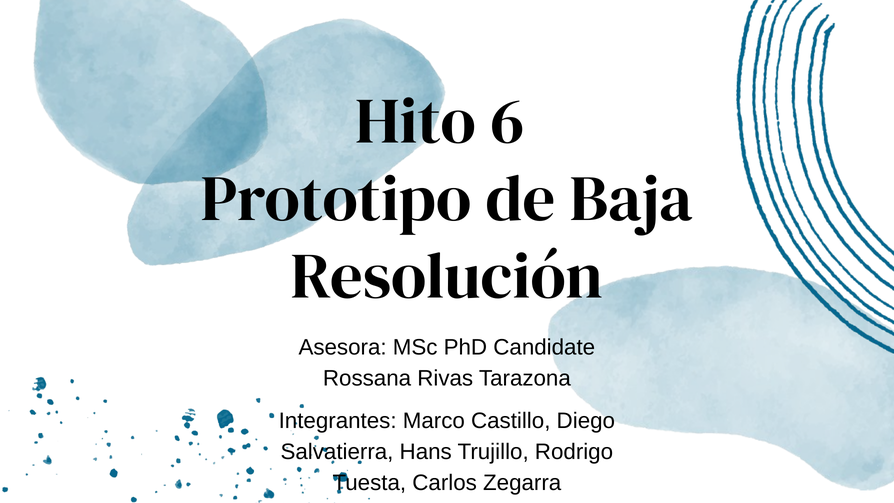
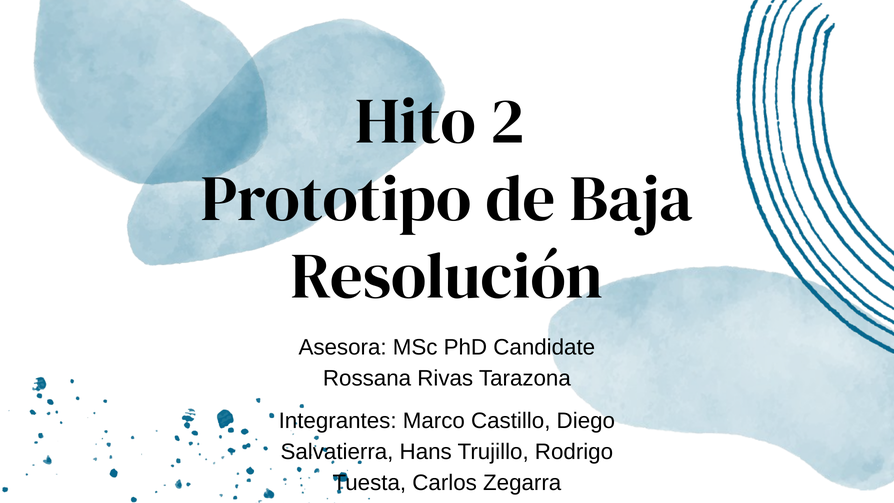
6: 6 -> 2 (507, 121)
